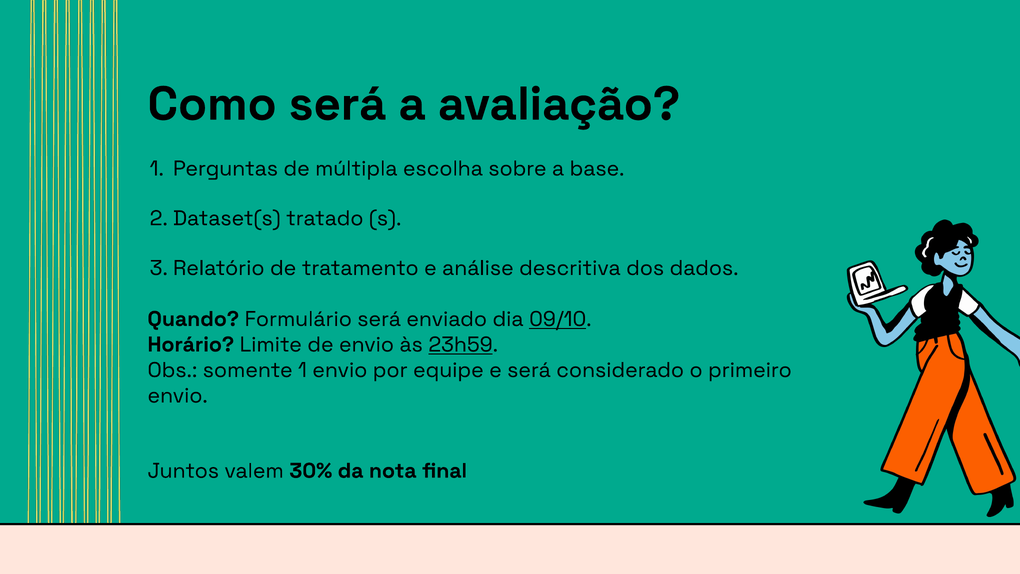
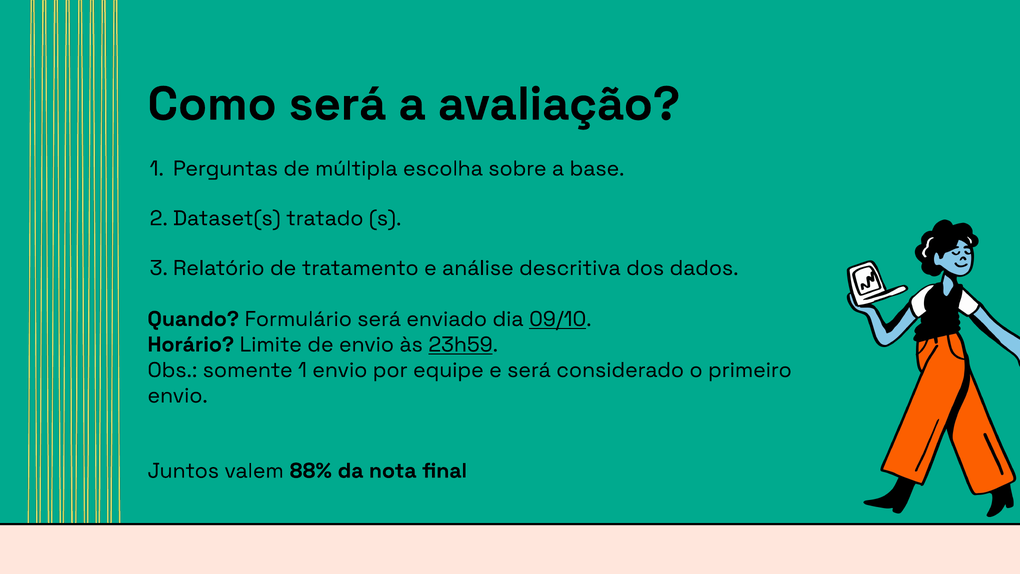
30%: 30% -> 88% (311, 471)
